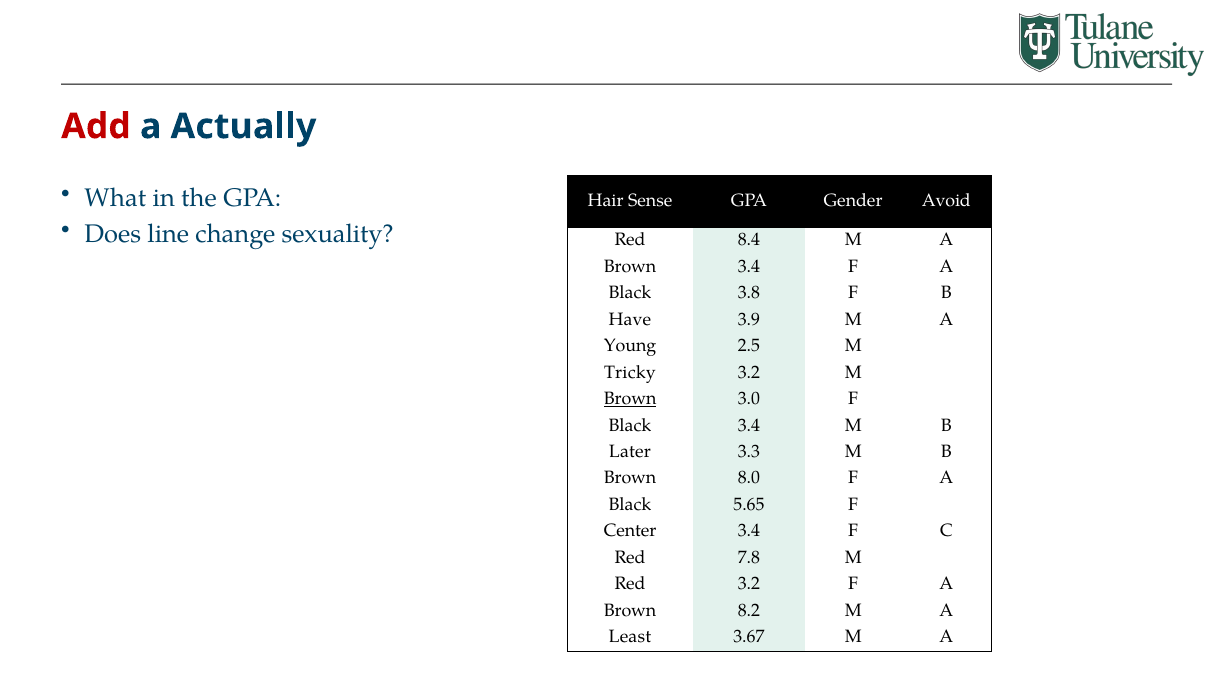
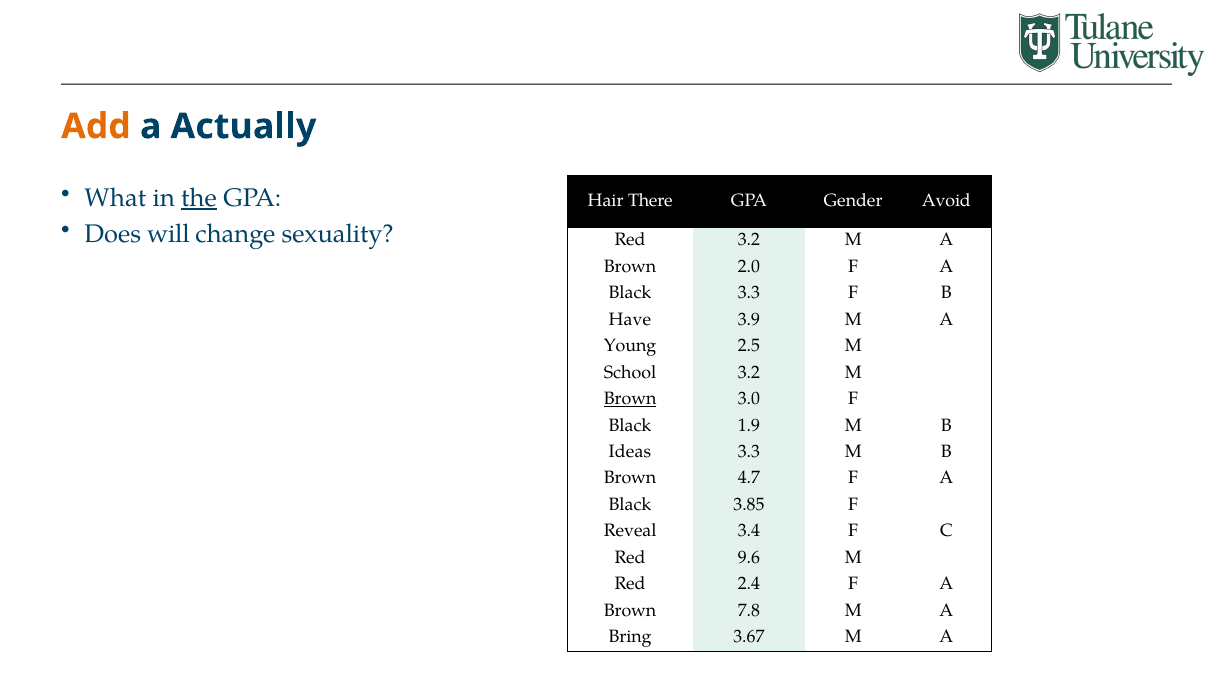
Add colour: red -> orange (96, 126)
the underline: none -> present (199, 198)
Sense: Sense -> There (650, 200)
line: line -> will (168, 234)
Red 8.4: 8.4 -> 3.2 (749, 240)
Brown 3.4: 3.4 -> 2.0 (749, 266)
Black 3.8: 3.8 -> 3.3 (749, 293)
Tricky: Tricky -> School (630, 372)
Black 3.4: 3.4 -> 1.9 (749, 425)
Later: Later -> Ideas (630, 452)
8.0: 8.0 -> 4.7 (749, 478)
5.65: 5.65 -> 3.85 (749, 504)
Center: Center -> Reveal (630, 531)
7.8: 7.8 -> 9.6 (749, 557)
Red 3.2: 3.2 -> 2.4 (749, 584)
8.2: 8.2 -> 7.8 (749, 610)
Least: Least -> Bring (630, 637)
